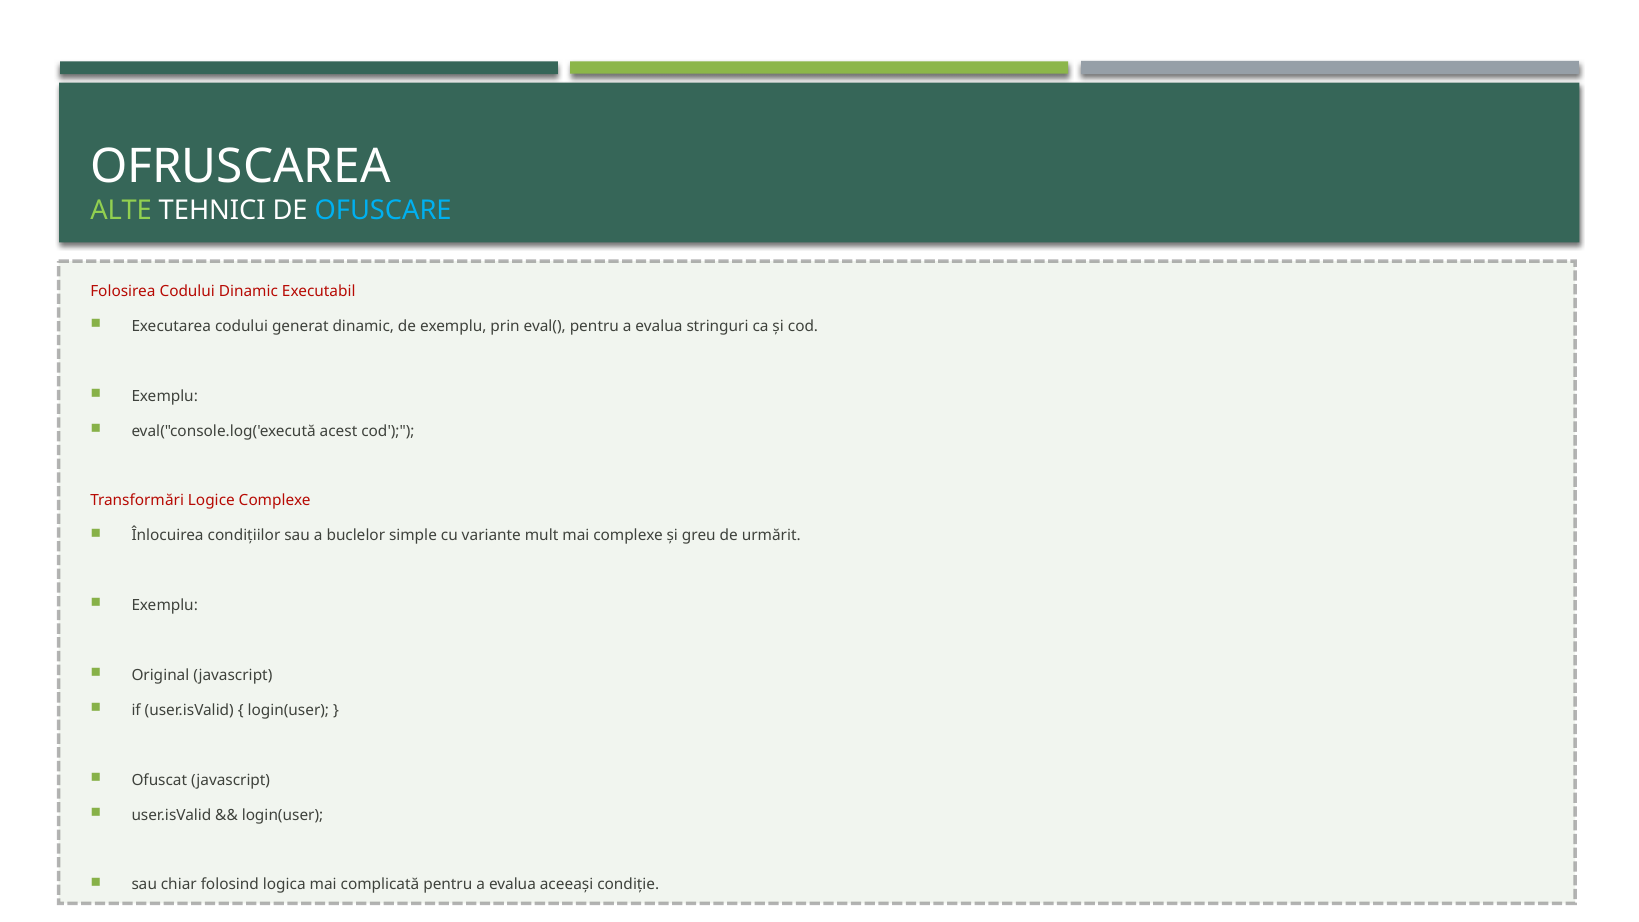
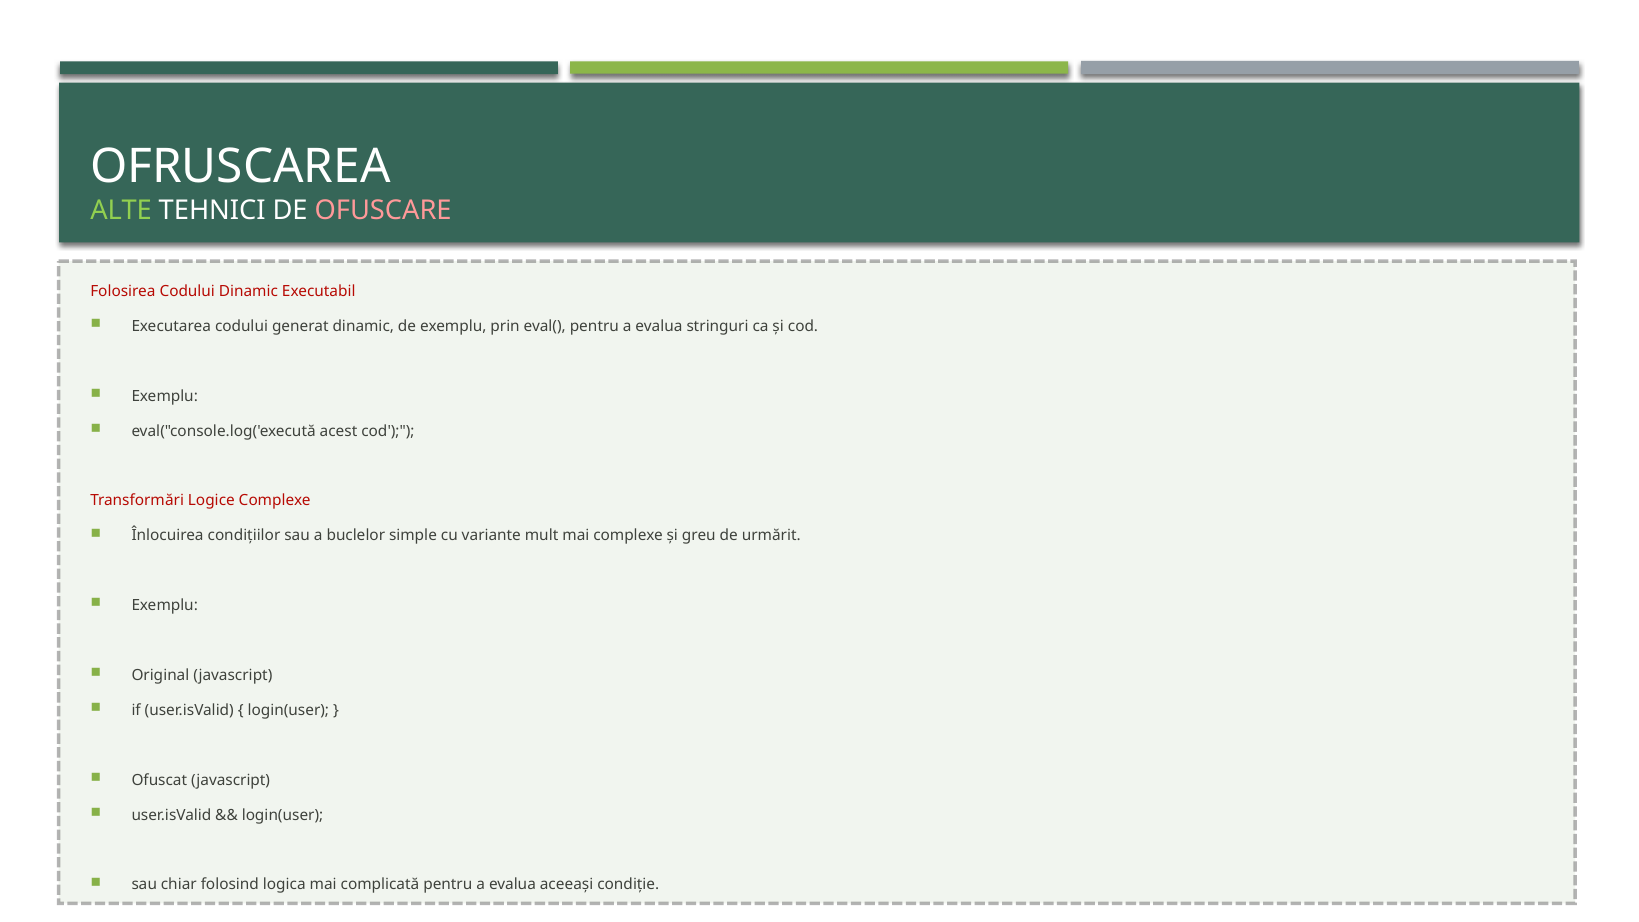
OFUSCARE colour: light blue -> pink (383, 210)
